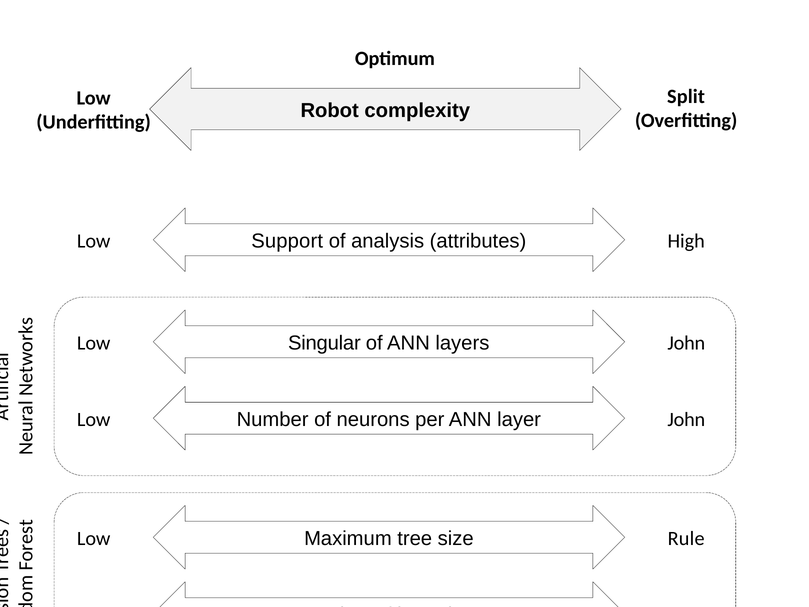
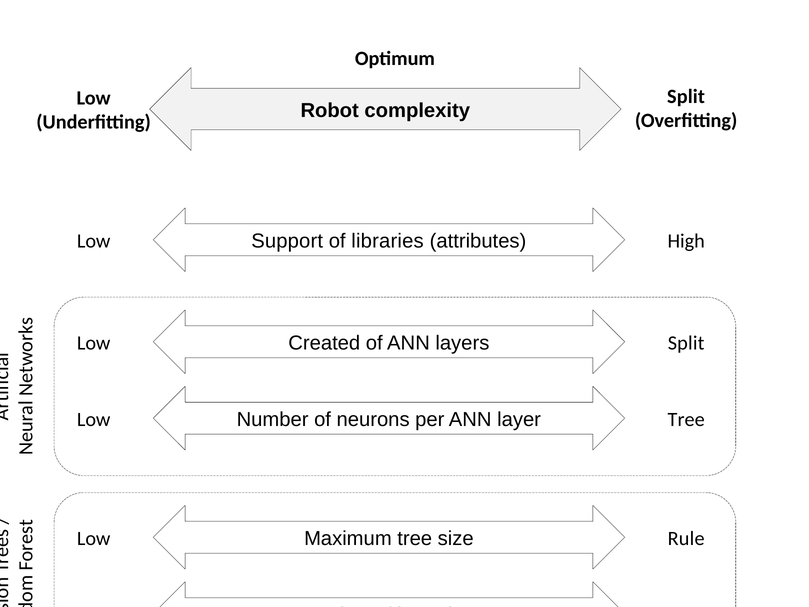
analysis: analysis -> libraries (388, 241)
Singular: Singular -> Created (324, 343)
John: John -> Split (686, 343)
John: John -> Tree (686, 419)
